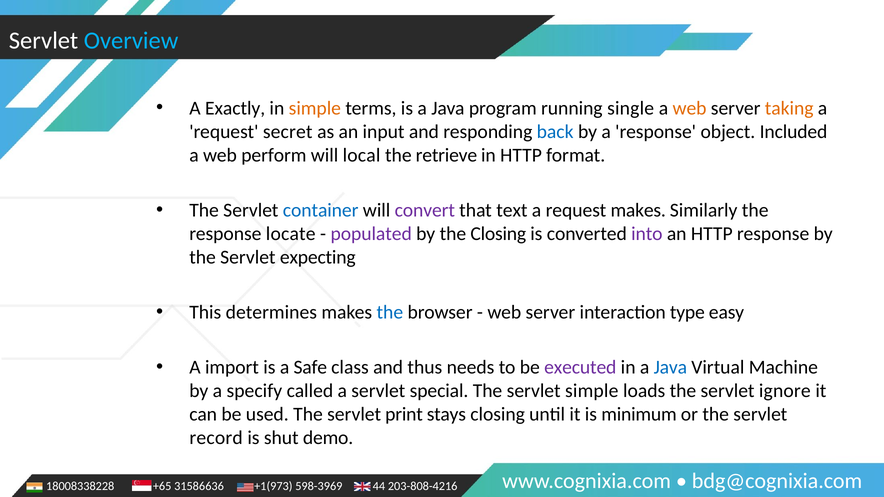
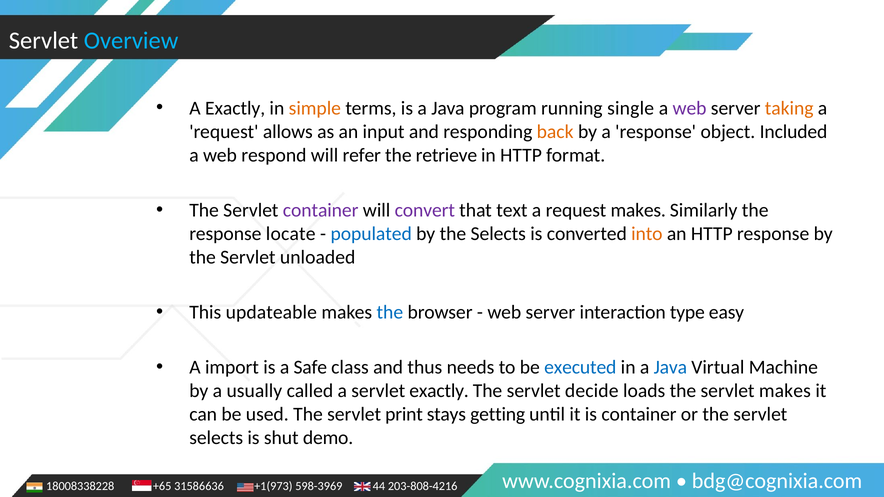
web colour: orange -> purple (690, 108)
secret: secret -> allows (288, 132)
back colour: blue -> orange (555, 132)
perform: perform -> respond (274, 155)
local: local -> refer (362, 155)
container colour: blue -> purple (321, 210)
populated colour: purple -> blue (371, 234)
the Closing: Closing -> Selects (498, 234)
into colour: purple -> orange (647, 234)
expecting: expecting -> unloaded (318, 257)
determines: determines -> updateable (271, 312)
executed colour: purple -> blue (580, 367)
specify: specify -> usually (254, 391)
servlet special: special -> exactly (439, 391)
servlet simple: simple -> decide (592, 391)
servlet ignore: ignore -> makes (785, 391)
stays closing: closing -> getting (498, 415)
is minimum: minimum -> container (639, 415)
record: record -> selects (216, 438)
